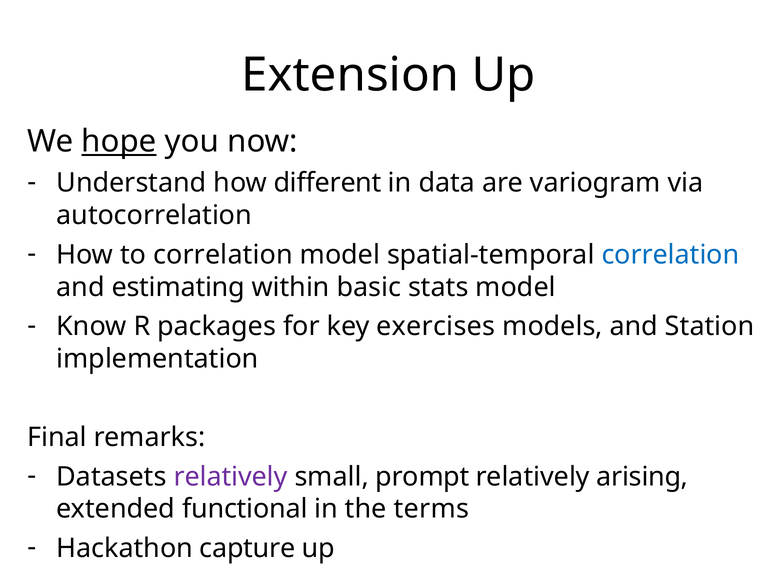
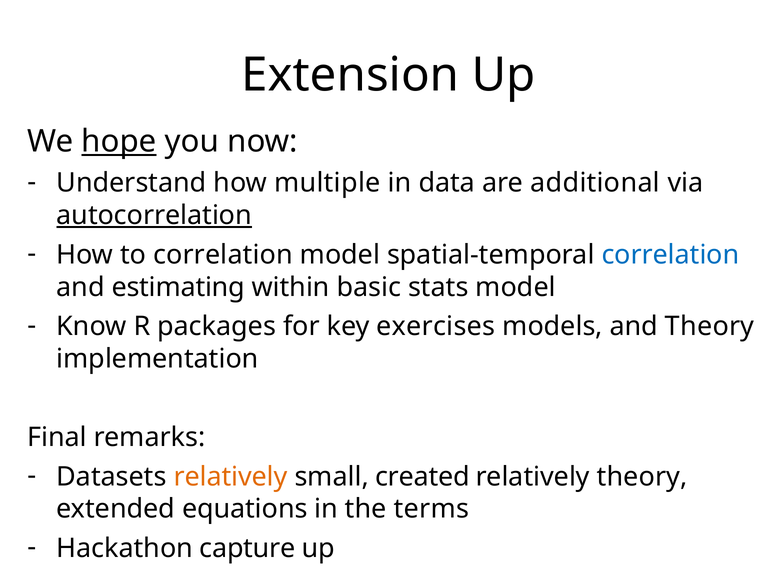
different: different -> multiple (327, 183)
variogram: variogram -> additional (595, 183)
autocorrelation underline: none -> present (154, 215)
and Station: Station -> Theory (710, 326)
relatively colour: purple -> orange (231, 476)
prompt: prompt -> created (422, 476)
relatively arising: arising -> theory (642, 476)
functional: functional -> equations (245, 509)
